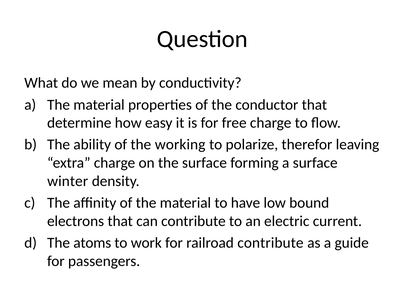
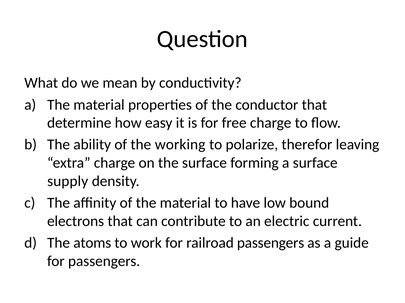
winter: winter -> supply (68, 181)
railroad contribute: contribute -> passengers (271, 243)
